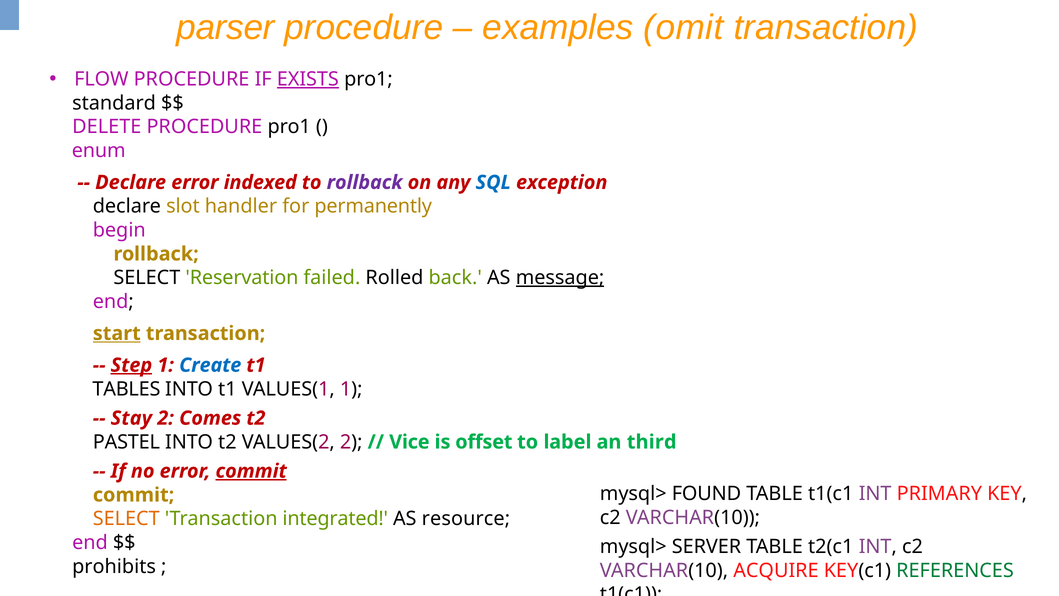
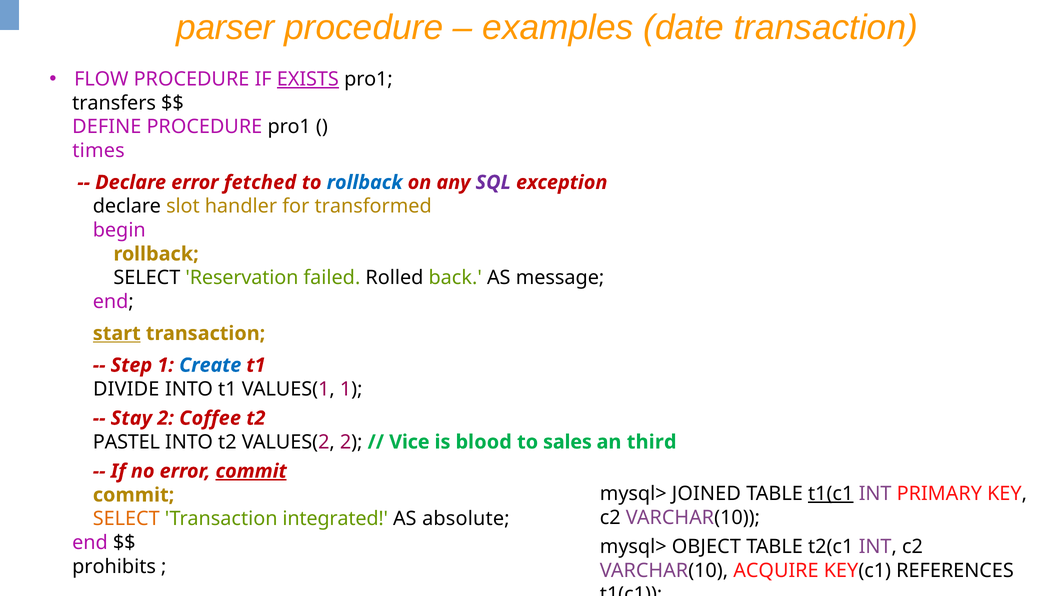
omit: omit -> date (684, 28)
standard: standard -> transfers (114, 103)
DELETE: DELETE -> DEFINE (107, 127)
enum: enum -> times (99, 151)
indexed: indexed -> fetched (260, 182)
rollback colour: purple -> blue (365, 182)
SQL colour: blue -> purple (493, 182)
permanently: permanently -> transformed (373, 206)
message underline: present -> none (560, 278)
Step underline: present -> none (131, 365)
TABLES: TABLES -> DIVIDE (126, 389)
Comes: Comes -> Coffee (210, 418)
offset: offset -> blood (484, 442)
label: label -> sales (567, 442)
FOUND: FOUND -> JOINED (706, 493)
t1(c1 underline: none -> present (831, 493)
resource: resource -> absolute (466, 519)
SERVER: SERVER -> OBJECT (706, 546)
REFERENCES colour: green -> black (955, 570)
